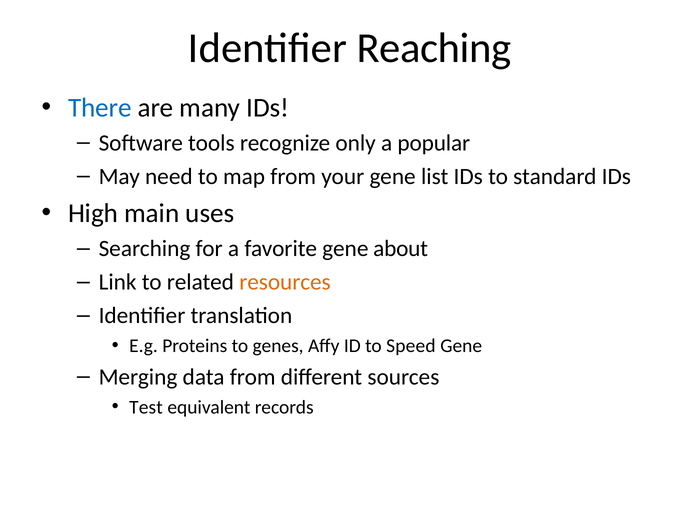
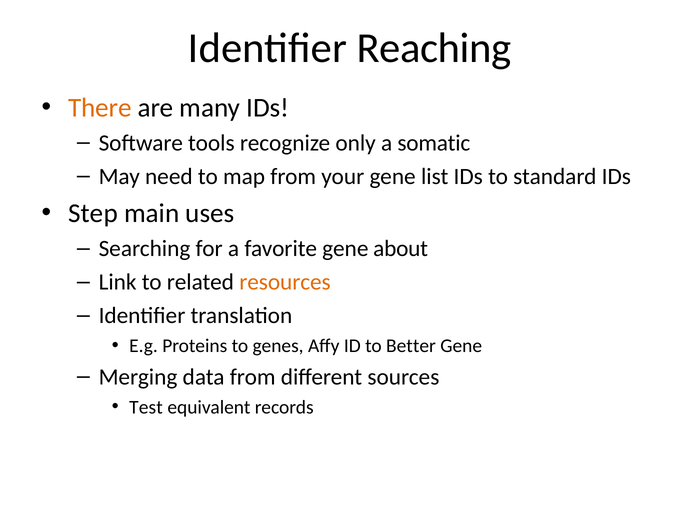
There colour: blue -> orange (100, 108)
popular: popular -> somatic (434, 143)
High: High -> Step (93, 213)
Speed: Speed -> Better (411, 346)
